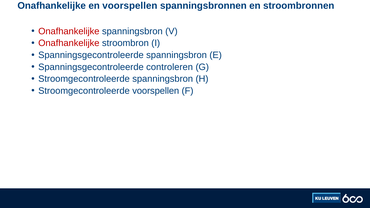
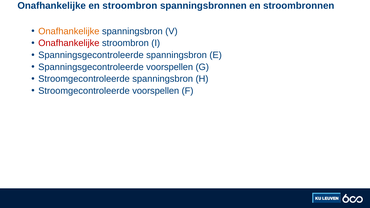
en voorspellen: voorspellen -> stroombron (130, 6)
Onafhankelijke colour: red -> orange (69, 31)
Spanningsgecontroleerde controleren: controleren -> voorspellen (170, 67)
